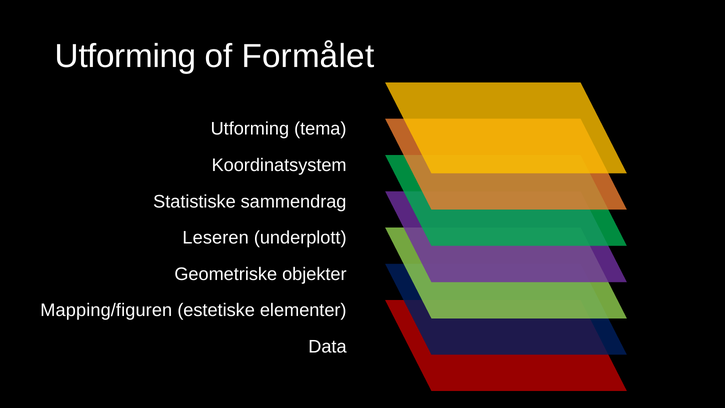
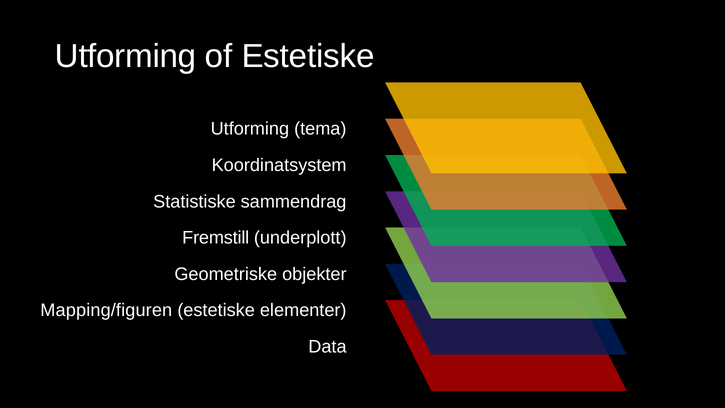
of Formålet: Formålet -> Estetiske (308, 56)
Leseren: Leseren -> Fremstill (216, 238)
